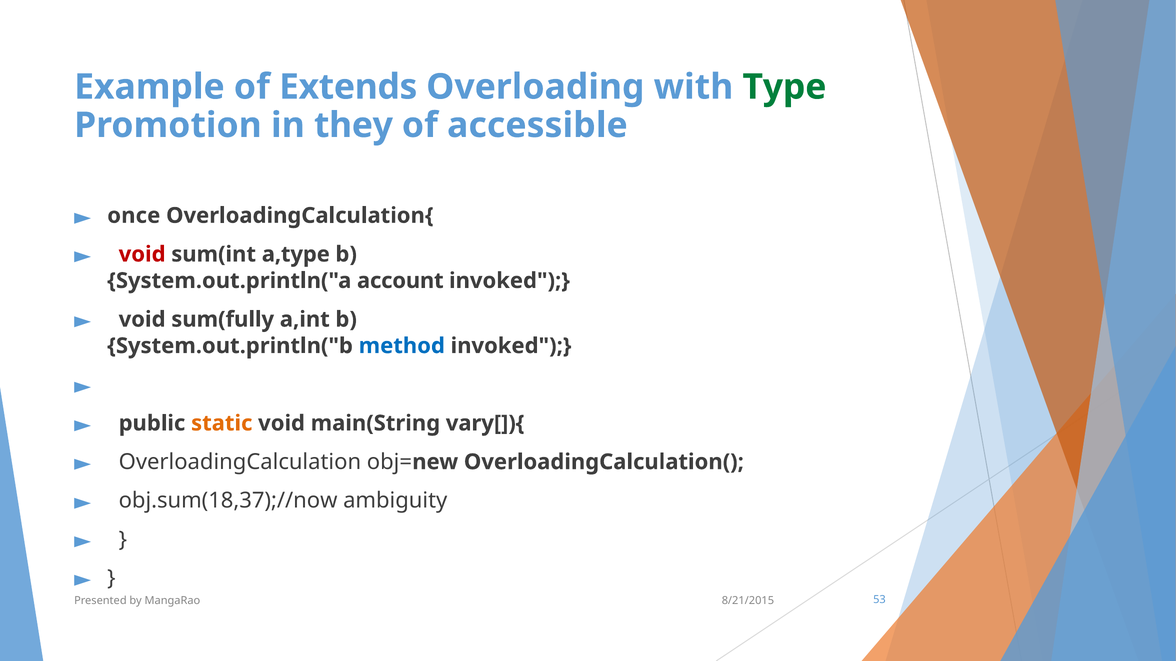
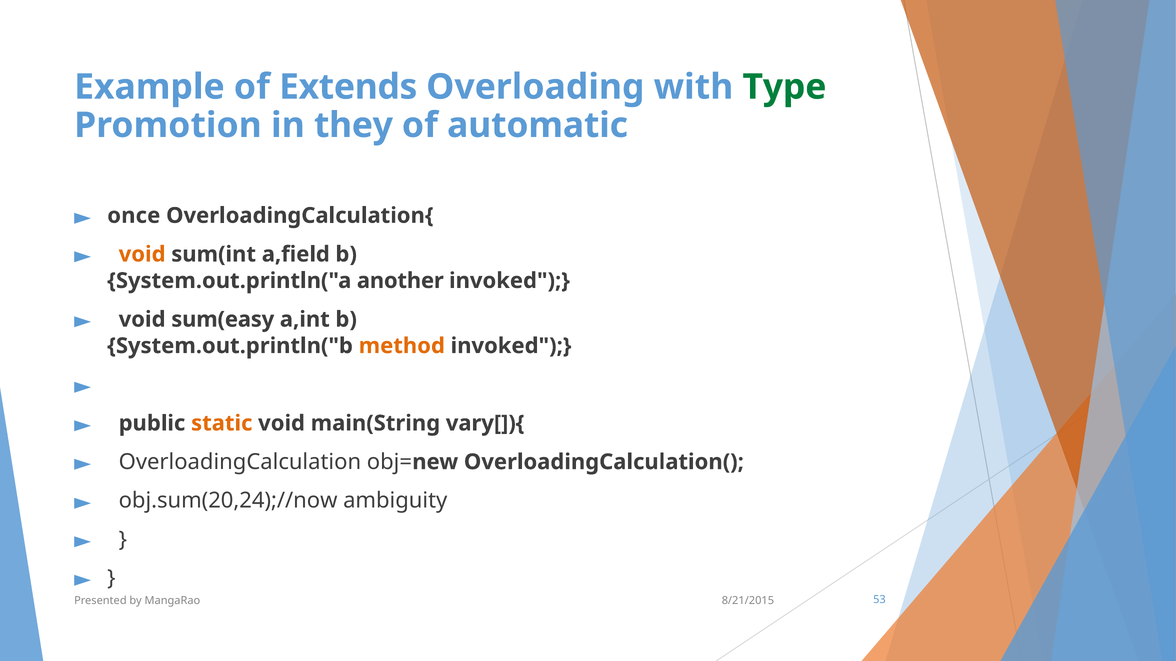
accessible: accessible -> automatic (538, 125)
void colour: red -> orange (142, 254)
a,type: a,type -> a,field (296, 254)
account: account -> another (400, 281)
sum(fully: sum(fully -> sum(easy (223, 320)
method colour: blue -> orange (402, 346)
obj.sum(18,37);//now: obj.sum(18,37);//now -> obj.sum(20,24);//now (228, 501)
